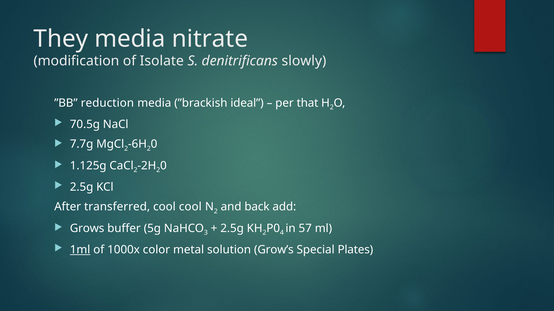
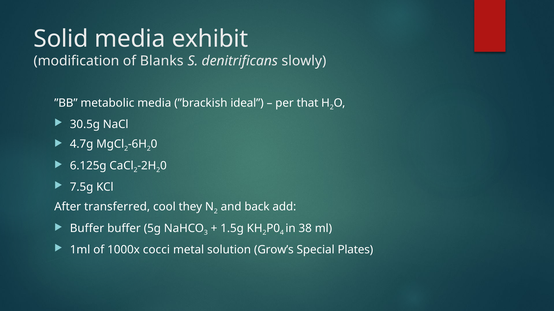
They: They -> Solid (61, 39)
nitrate: nitrate -> exhibit (210, 39)
Isolate: Isolate -> Blanks (162, 61)
reduction: reduction -> metabolic (107, 103)
70.5g: 70.5g -> 30.5g (85, 125)
7.7g: 7.7g -> 4.7g (82, 144)
1.125g: 1.125g -> 6.125g (88, 166)
2.5g: 2.5g -> 7.5g (82, 187)
cool cool: cool -> they (190, 207)
Grows: Grows -> Buffer (87, 229)
2.5g: 2.5g -> 1.5g (232, 229)
57: 57 -> 38 (305, 229)
1ml underline: present -> none (80, 250)
color: color -> cocci (156, 250)
